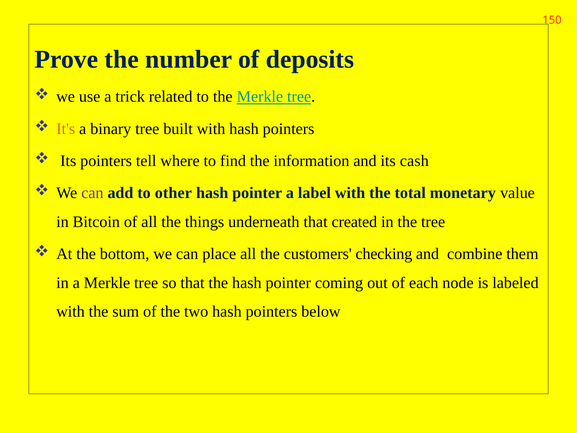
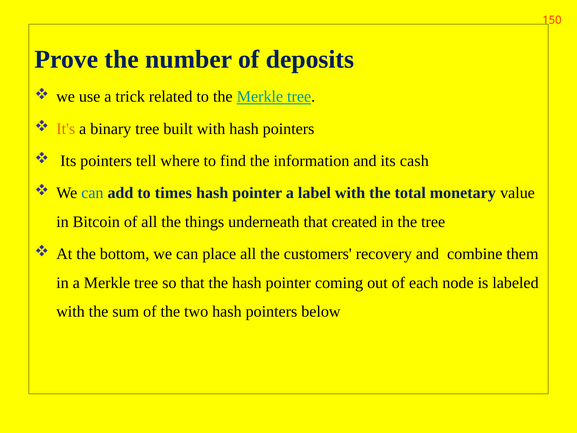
can colour: purple -> blue (92, 193)
other: other -> times (173, 193)
checking: checking -> recovery (384, 254)
